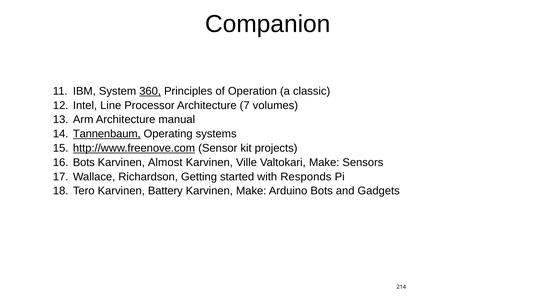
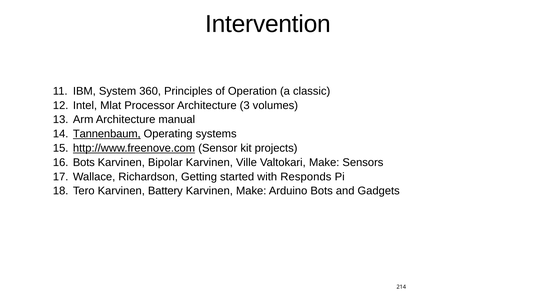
Companion: Companion -> Intervention (268, 24)
360 underline: present -> none (150, 91)
Line: Line -> Mlat (111, 105)
7: 7 -> 3 (245, 105)
Almost: Almost -> Bipolar (165, 162)
